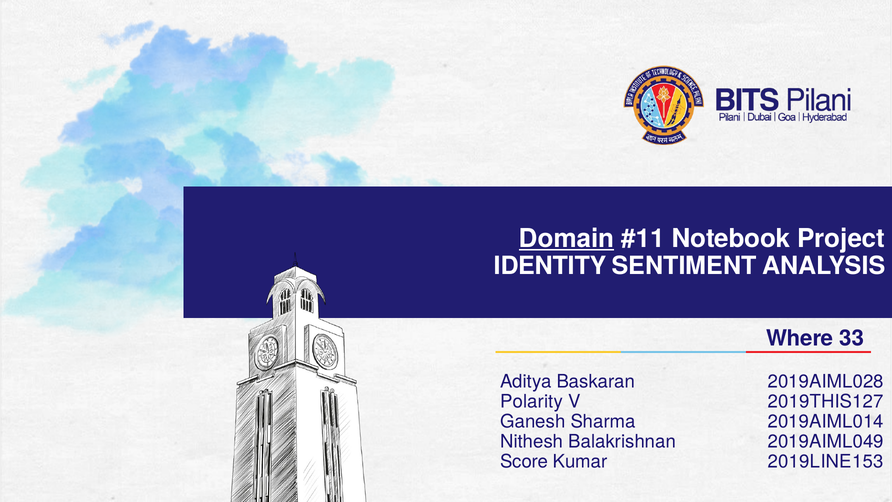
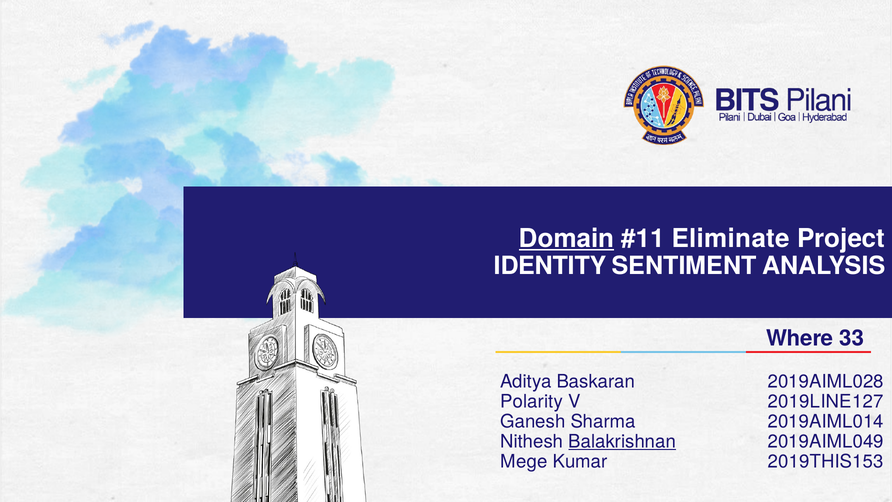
Notebook: Notebook -> Eliminate (731, 238)
2019THIS127: 2019THIS127 -> 2019LINE127 (826, 401)
Balakrishnan underline: none -> present (622, 441)
Score: Score -> Mege (524, 462)
2019LINE153: 2019LINE153 -> 2019THIS153 (826, 462)
